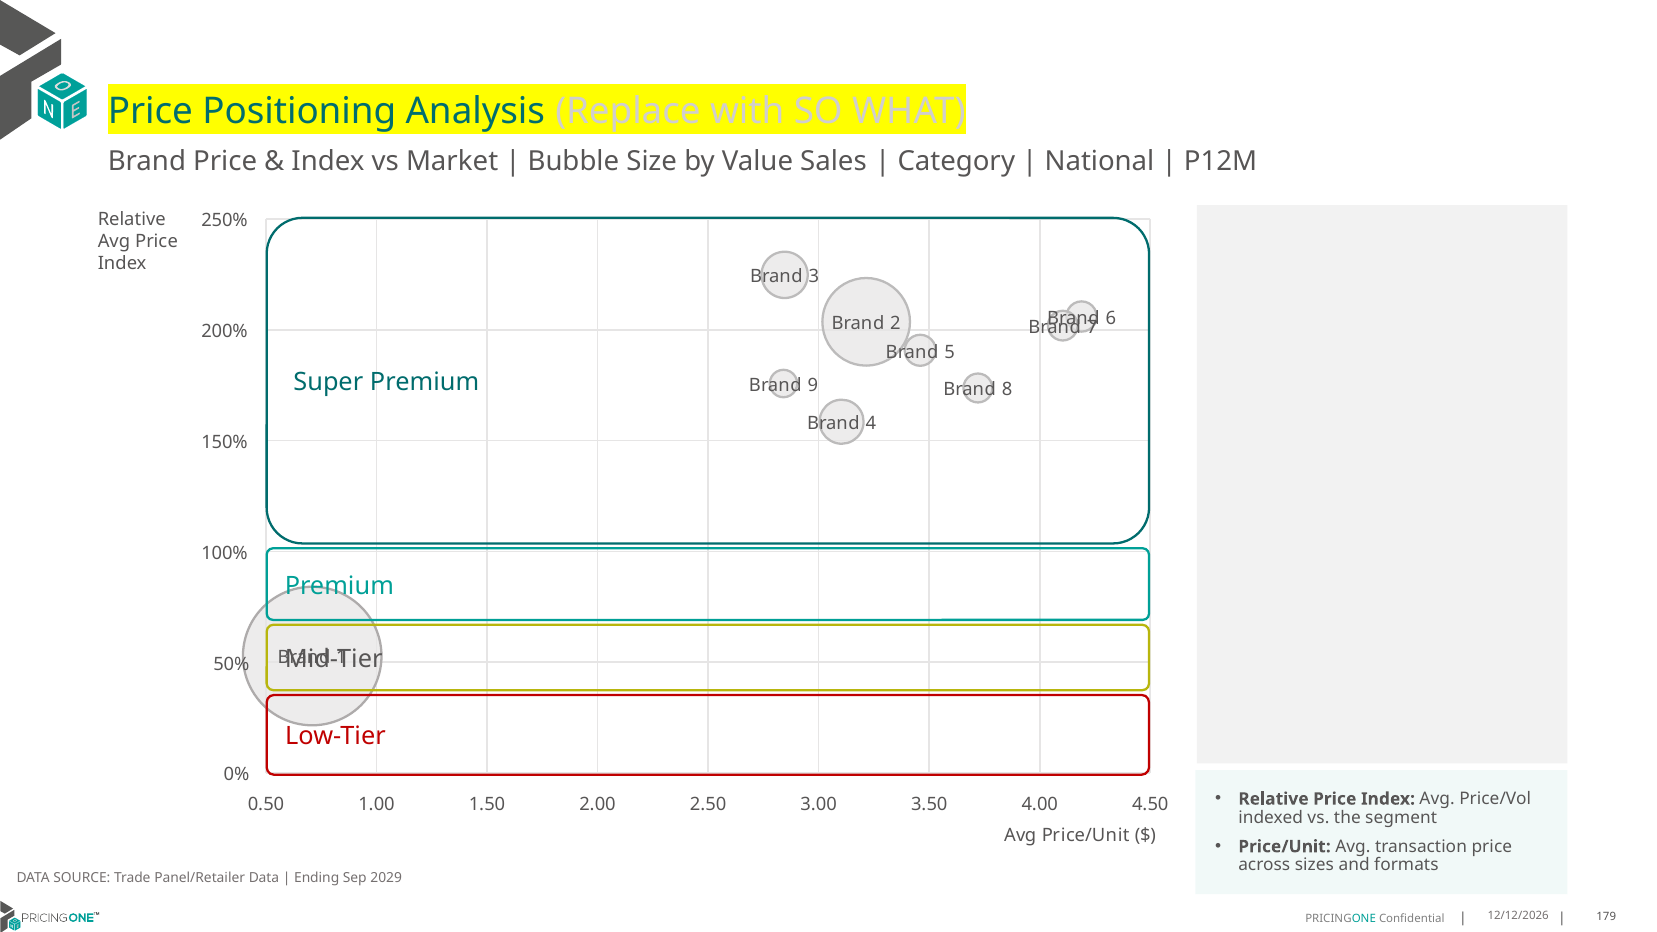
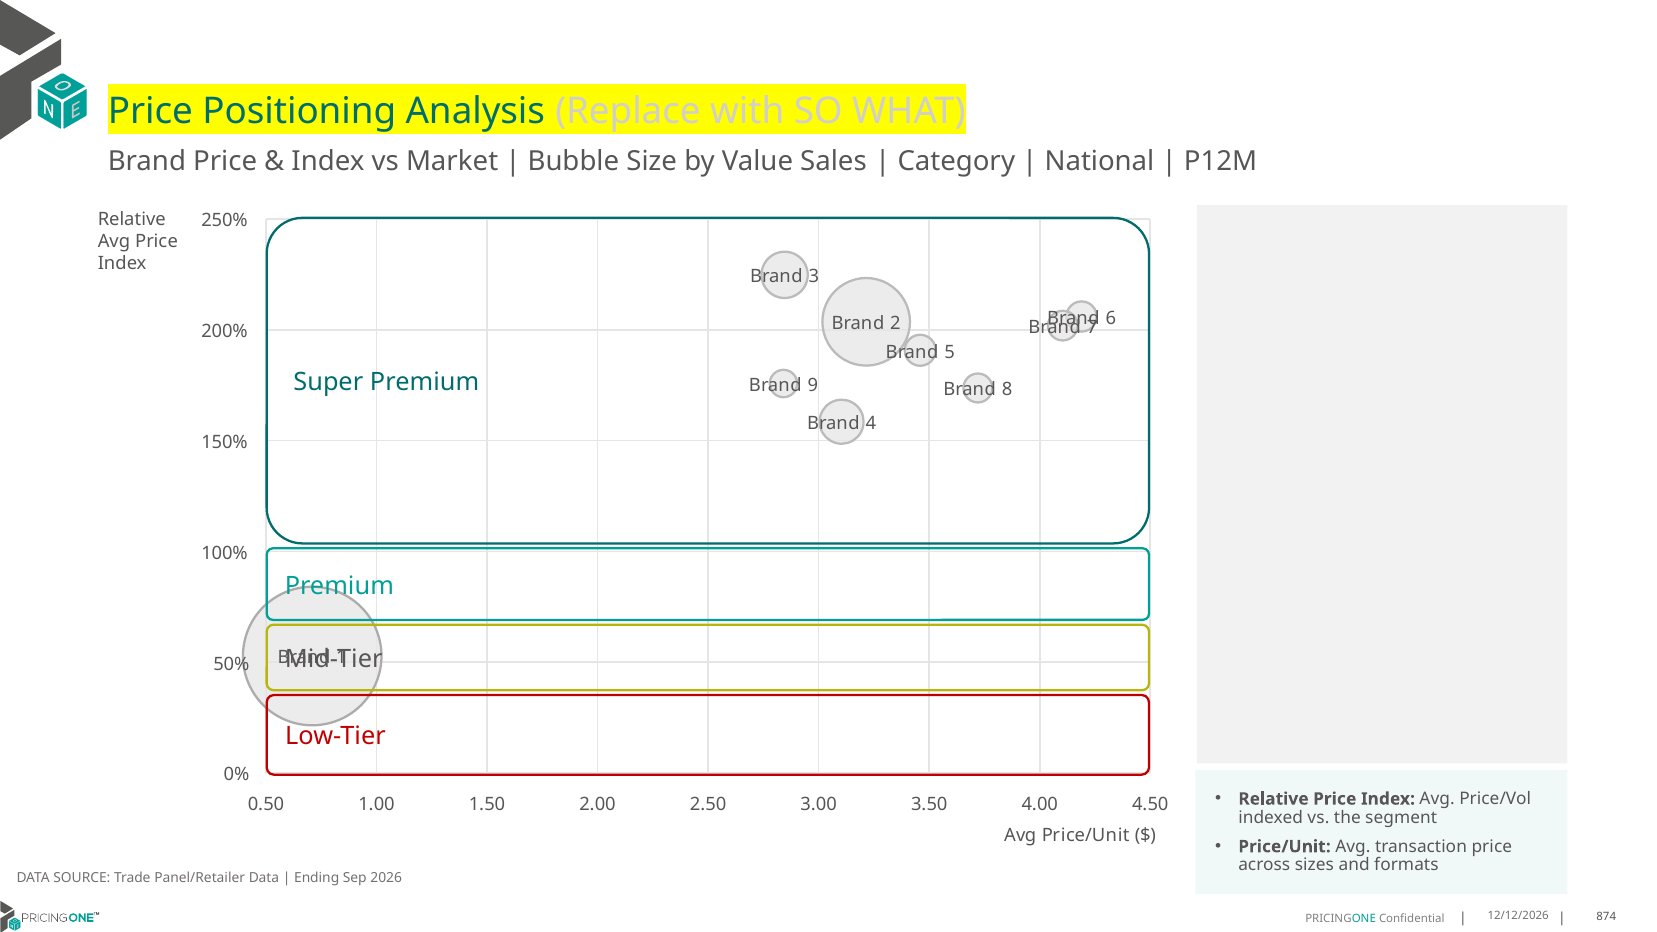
2029: 2029 -> 2026 (386, 878)
179: 179 -> 874 (1606, 916)
